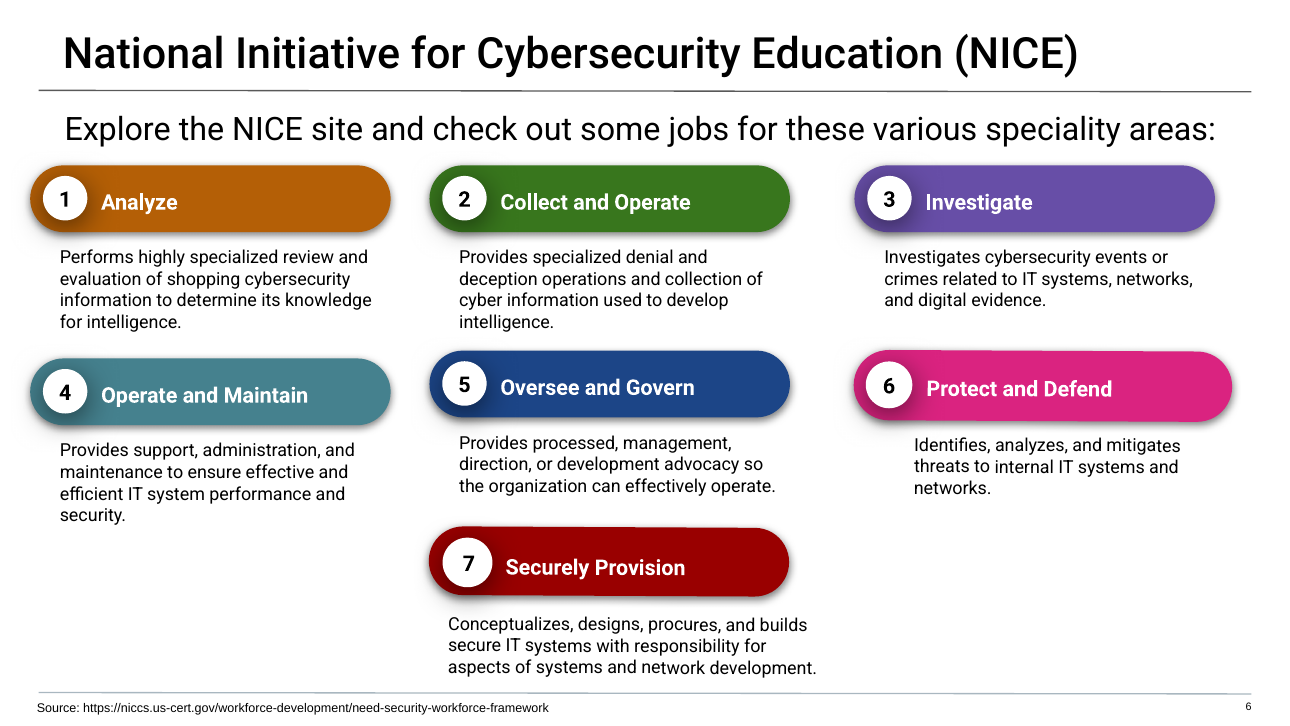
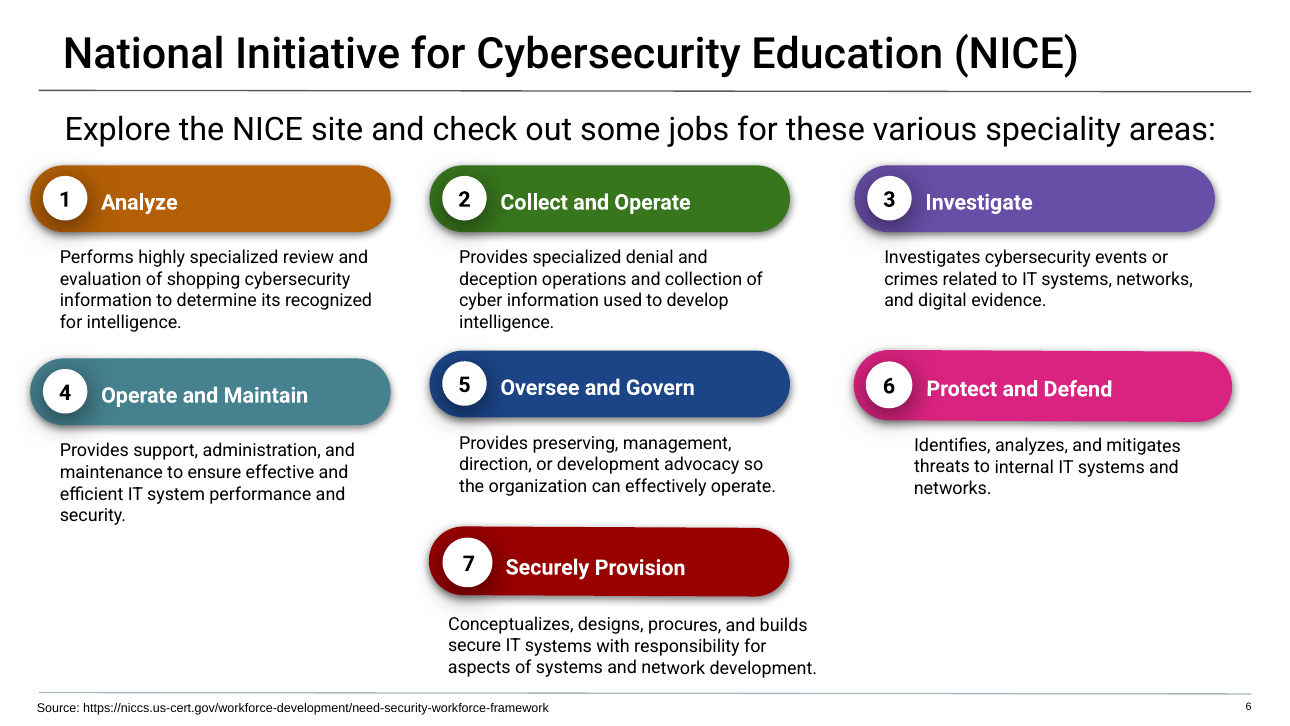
knowledge: knowledge -> recognized (329, 301)
processed: processed -> preserving (576, 443)
